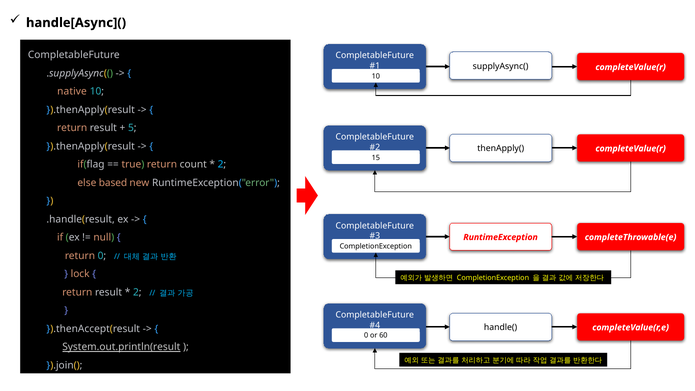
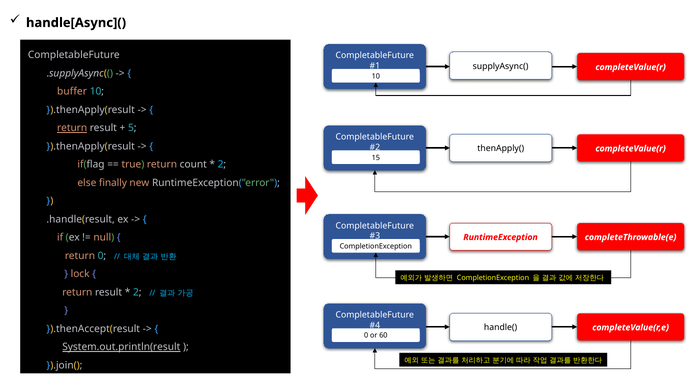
native: native -> buffer (72, 92)
return underline: none -> present (72, 128)
based: based -> finally (113, 183)
